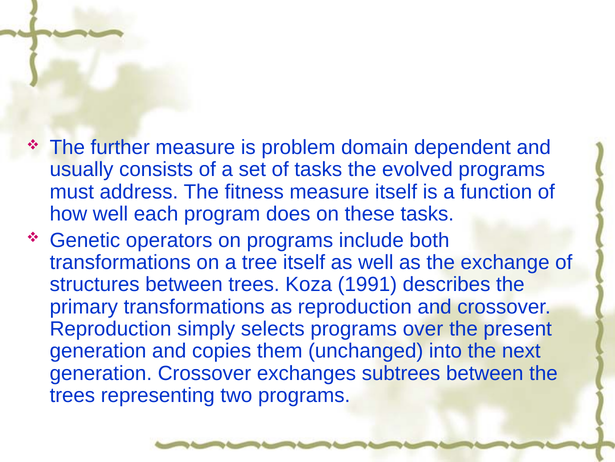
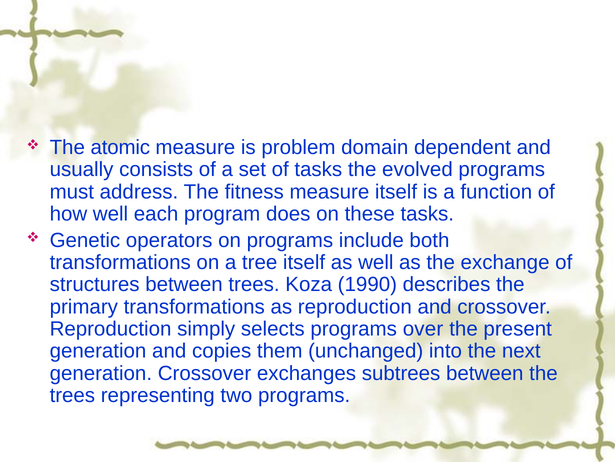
further: further -> atomic (120, 147)
1991: 1991 -> 1990 (367, 284)
